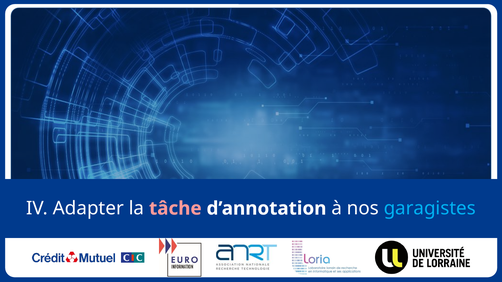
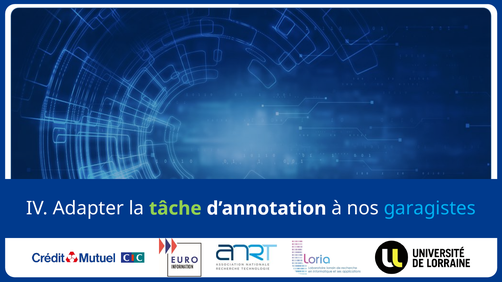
tâche colour: pink -> light green (175, 209)
